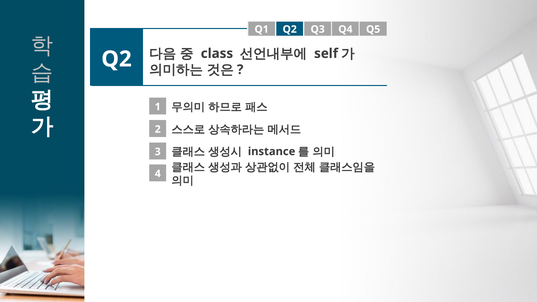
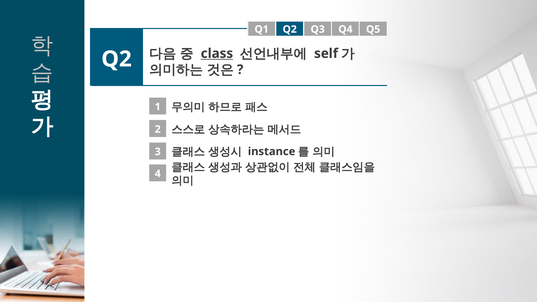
class underline: none -> present (217, 53)
